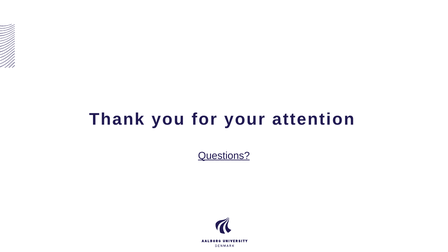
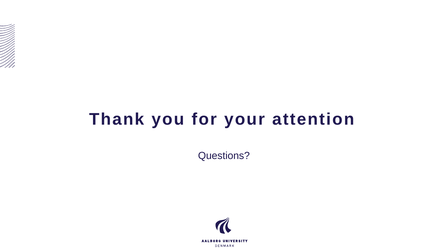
Questions underline: present -> none (224, 156)
